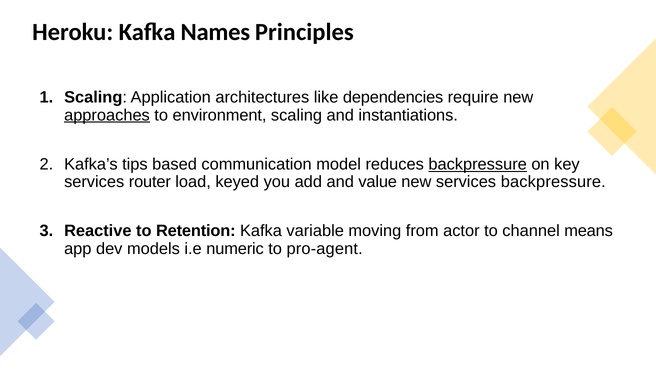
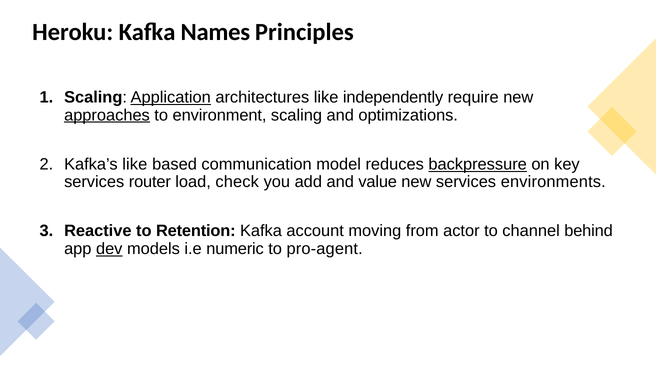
Application underline: none -> present (171, 97)
dependencies: dependencies -> independently (393, 97)
instantiations: instantiations -> optimizations (408, 115)
Kafka’s tips: tips -> like (135, 164)
keyed: keyed -> check (237, 182)
services backpressure: backpressure -> environments (553, 182)
variable: variable -> account (315, 231)
means: means -> behind (589, 231)
dev underline: none -> present (109, 249)
